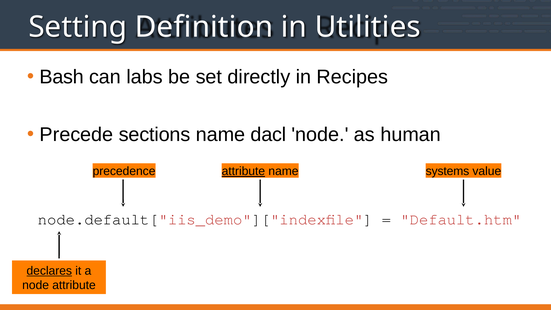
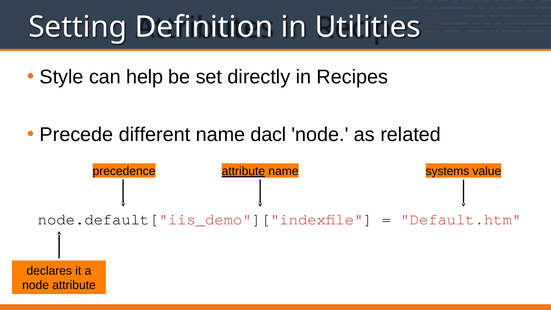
Bash: Bash -> Style (62, 77)
labs: labs -> help (145, 77)
sections: sections -> different (155, 135)
human: human -> related (411, 135)
declares underline: present -> none (49, 271)
